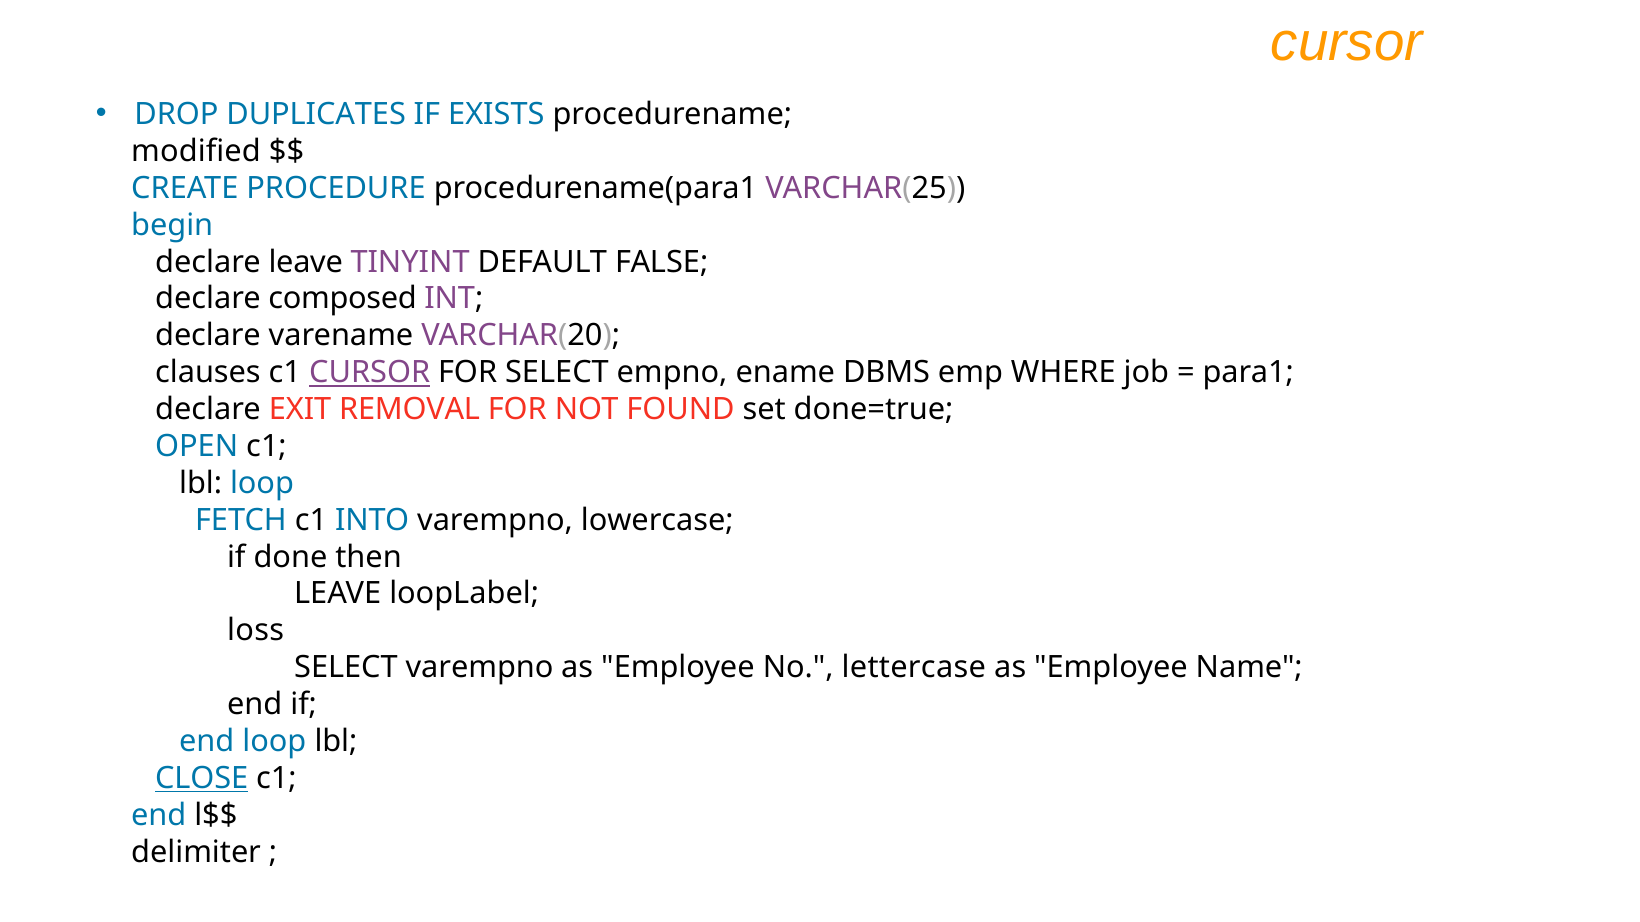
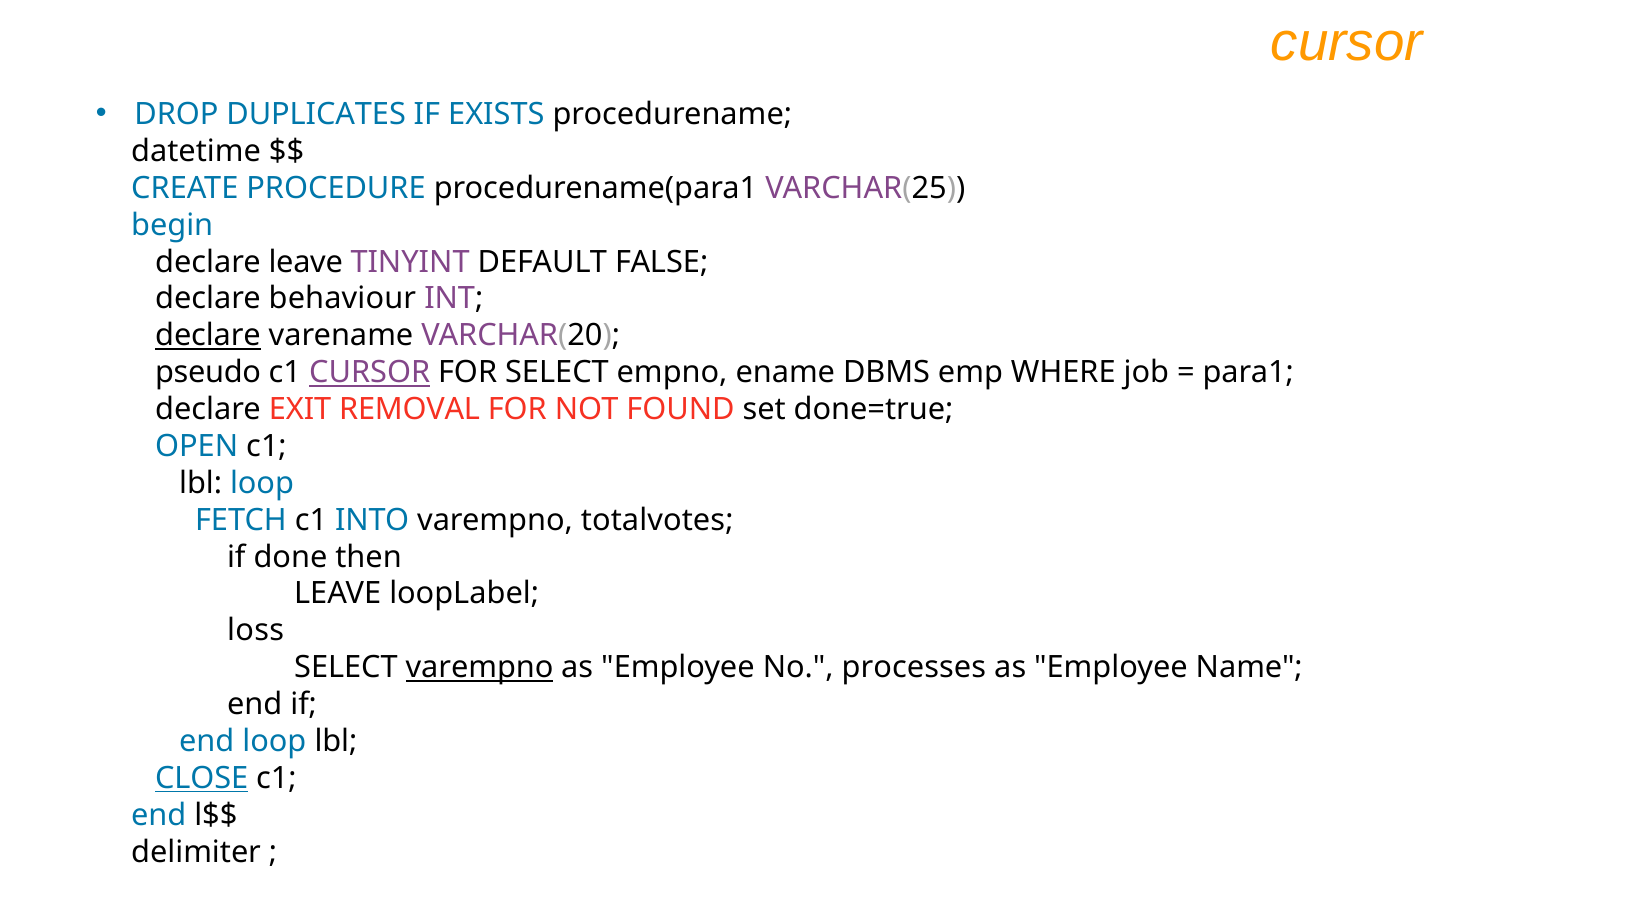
modified: modified -> datetime (196, 151)
composed: composed -> behaviour (342, 299)
declare underline: none -> present (208, 336)
clauses: clauses -> pseudo (208, 373)
lowercase: lowercase -> totalvotes (657, 520)
varempno underline: none -> present (480, 668)
lettercase: lettercase -> processes (914, 668)
